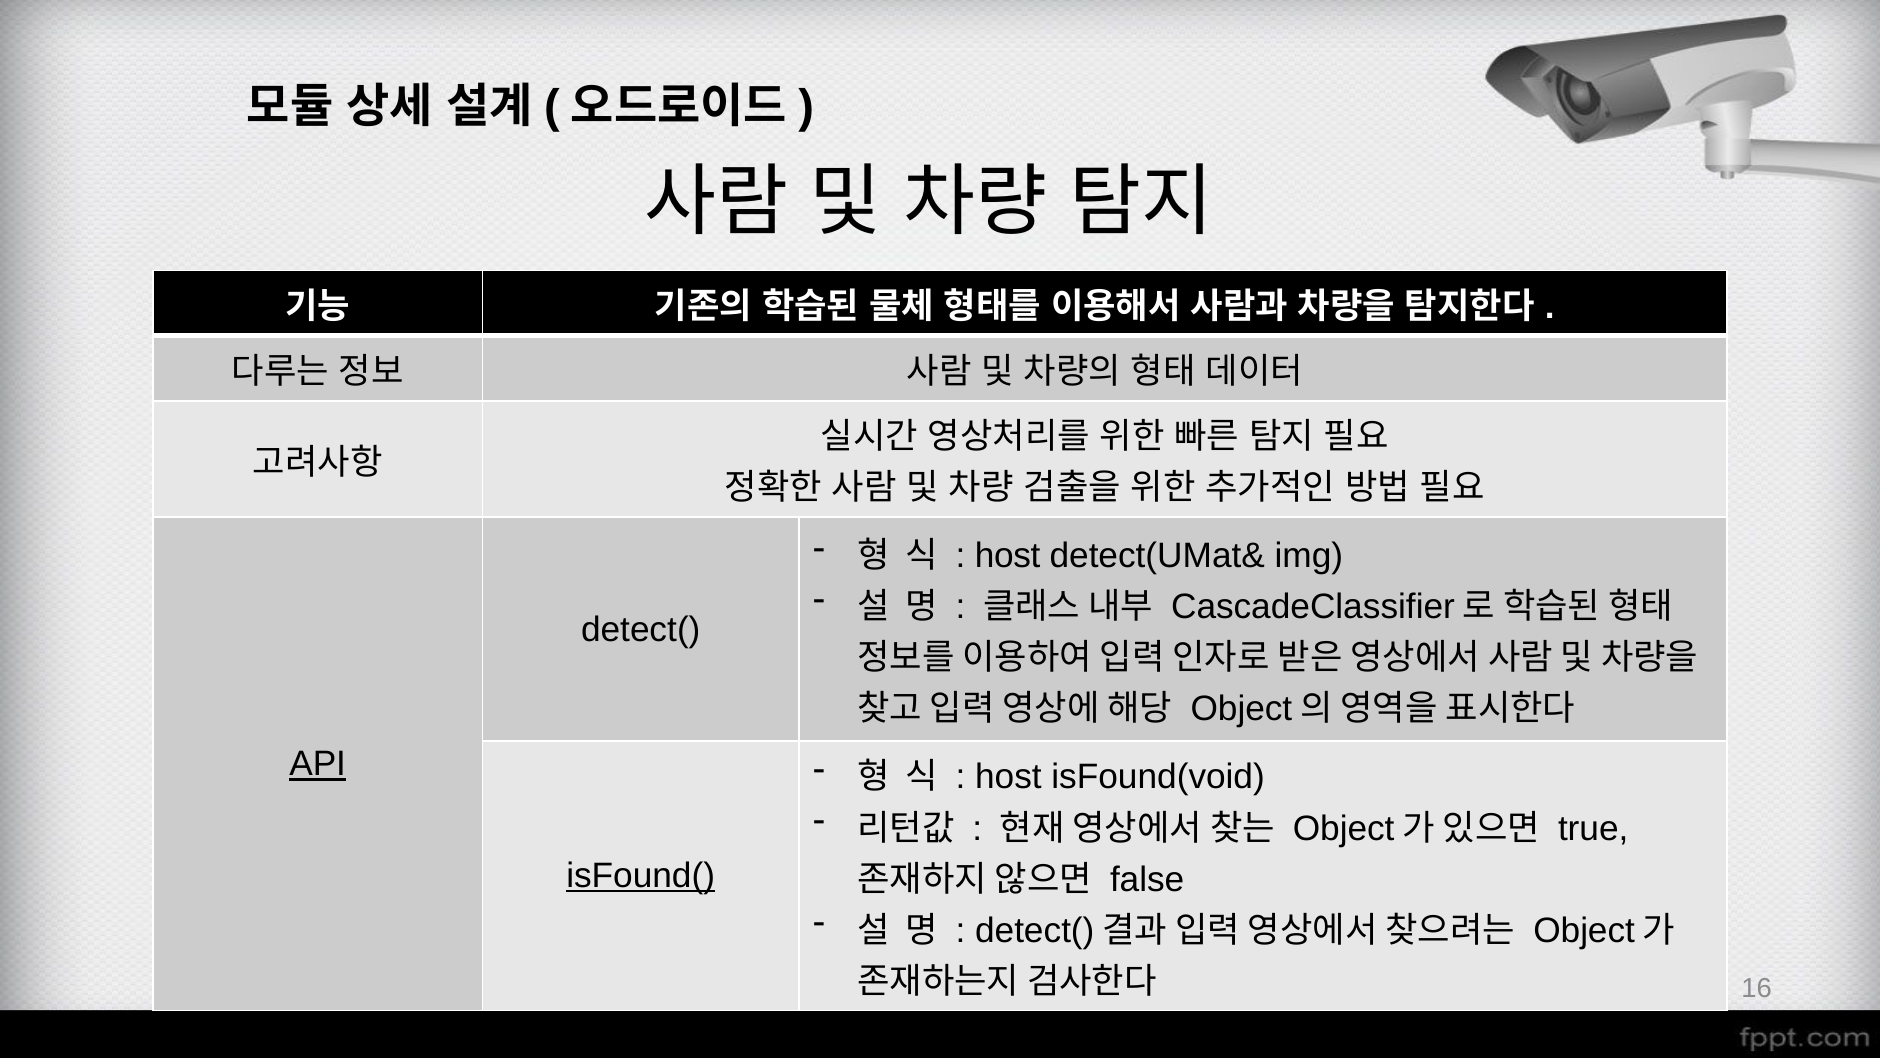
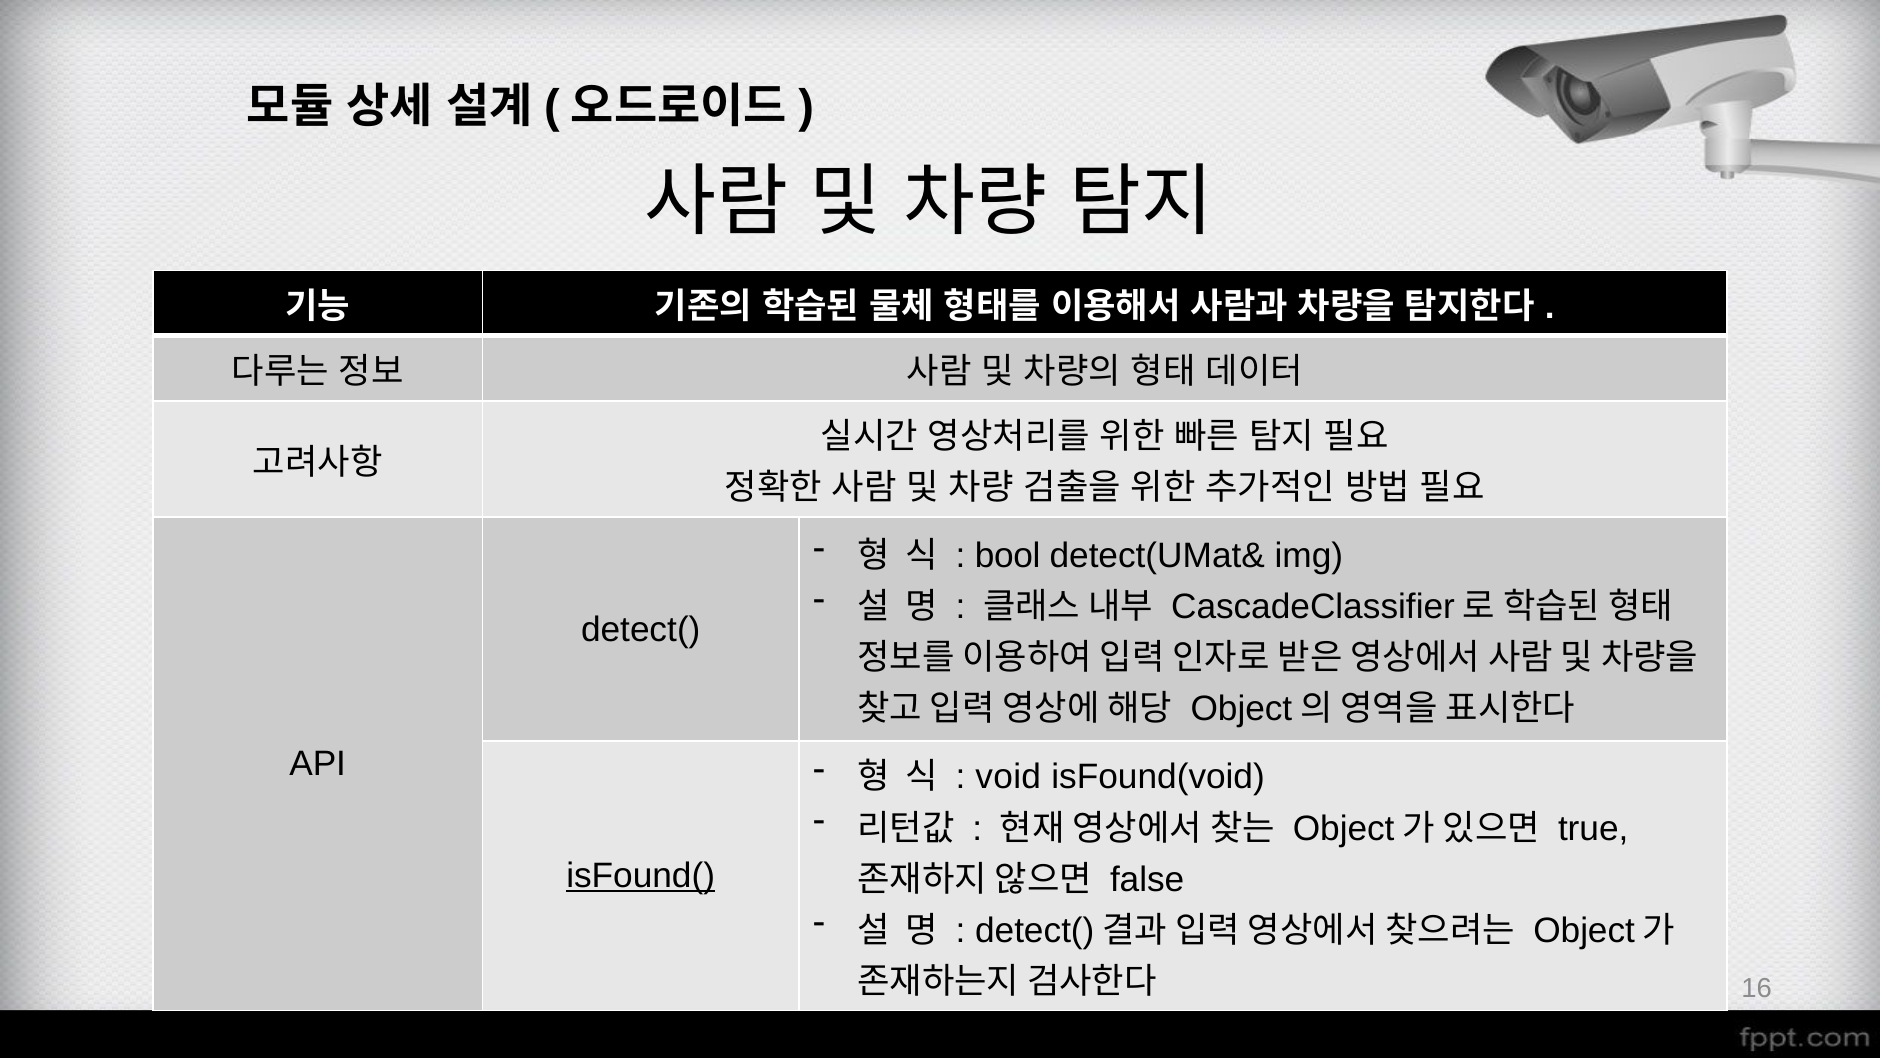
host: host -> bool (1008, 556)
API underline: present -> none (318, 764)
host: host -> void (1008, 777)
